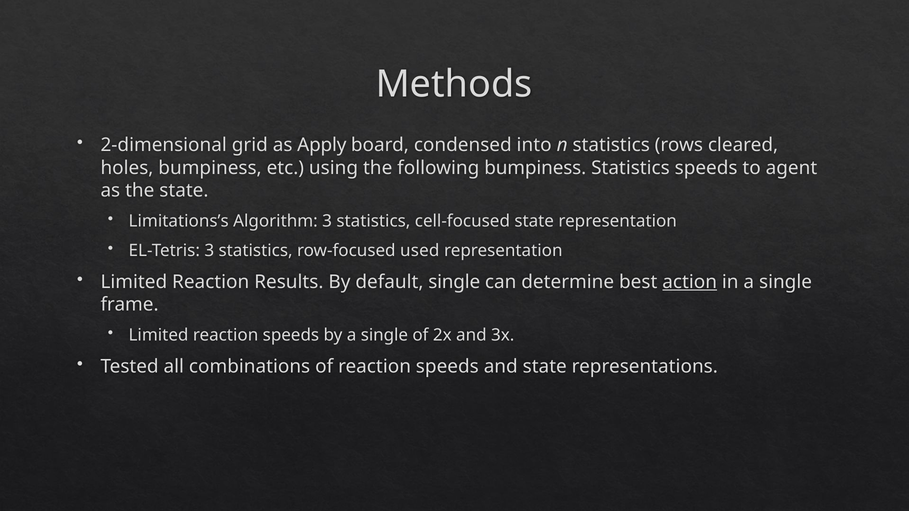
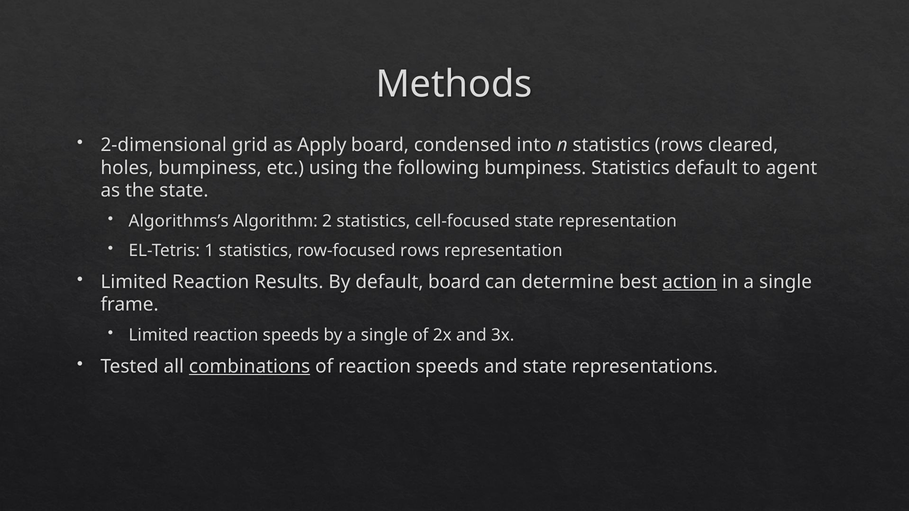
Statistics speeds: speeds -> default (706, 168)
Limitations’s: Limitations’s -> Algorithms’s (179, 221)
Algorithm 3: 3 -> 2 (327, 221)
EL-Tetris 3: 3 -> 1 (209, 251)
row-focused used: used -> rows (420, 251)
default single: single -> board (454, 282)
combinations underline: none -> present (250, 367)
